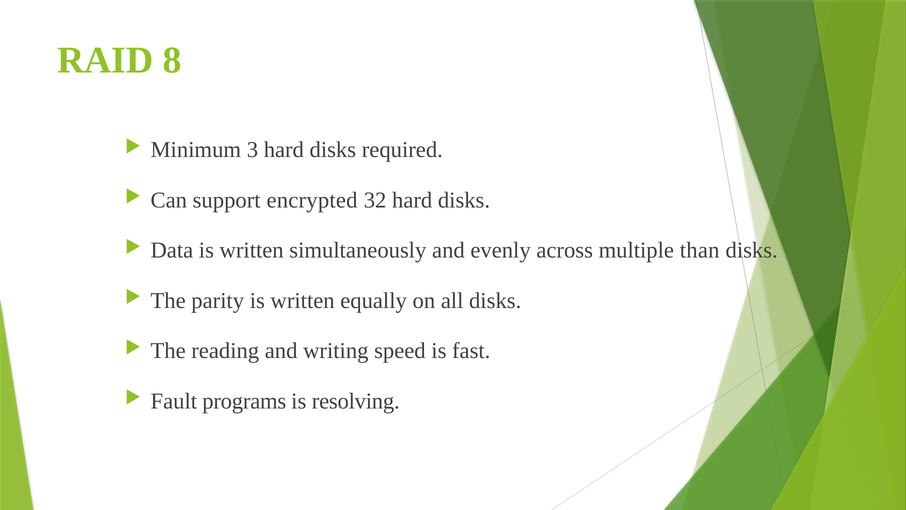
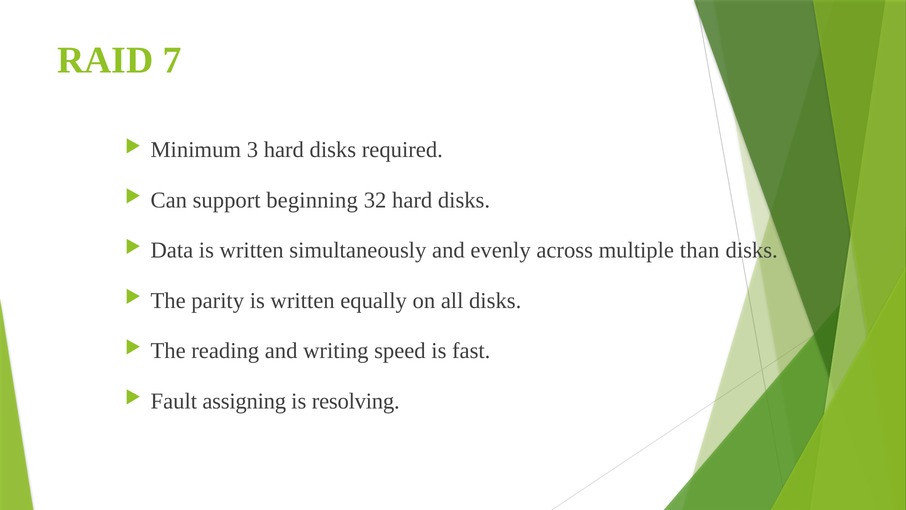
8: 8 -> 7 (172, 60)
encrypted: encrypted -> beginning (312, 200)
programs: programs -> assigning (244, 401)
